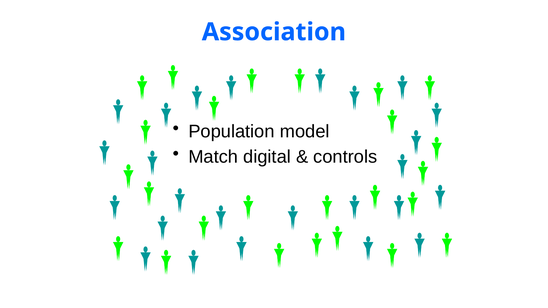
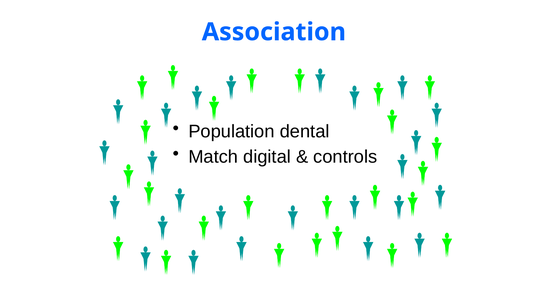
model: model -> dental (305, 131)
